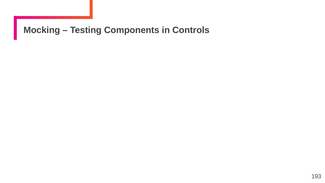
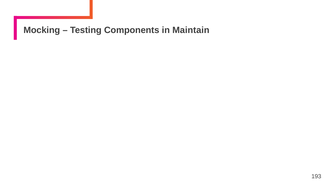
Controls: Controls -> Maintain (191, 30)
